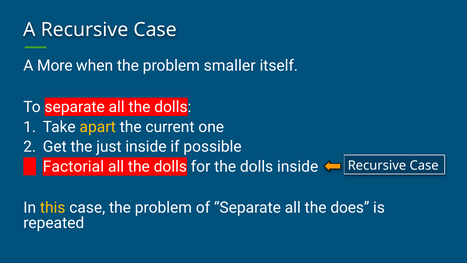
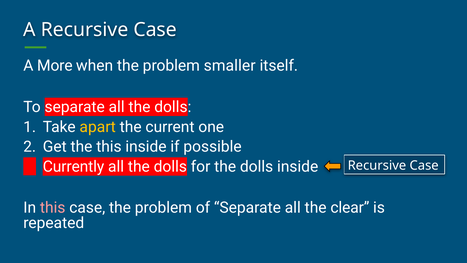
the just: just -> this (109, 147)
Factorial: Factorial -> Currently (74, 166)
this colour: yellow -> pink (53, 208)
does: does -> clear (350, 208)
